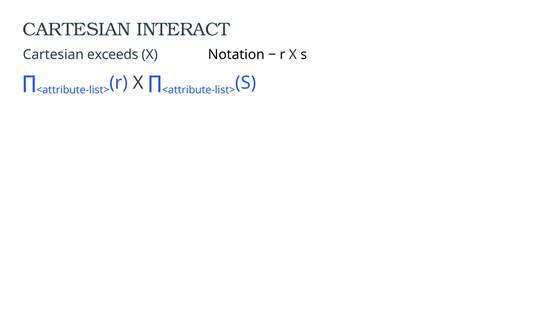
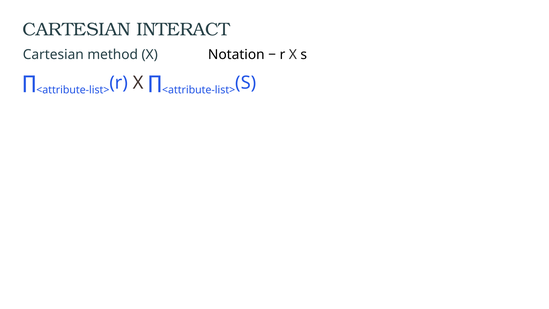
exceeds: exceeds -> method (113, 55)
